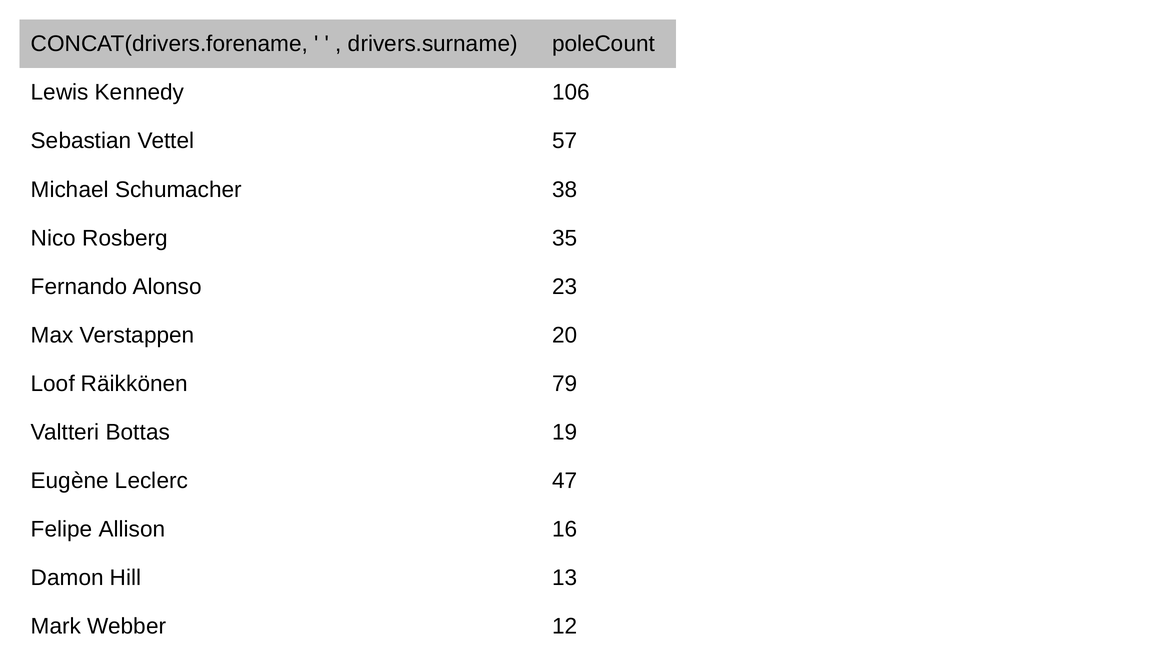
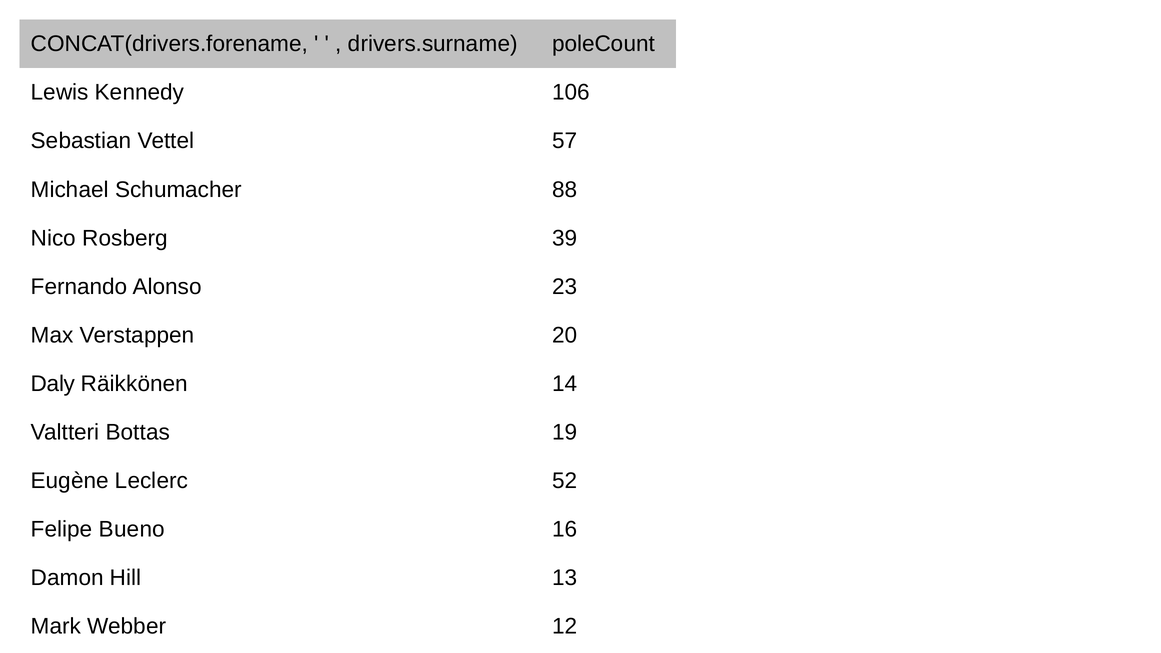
38: 38 -> 88 (565, 190)
35: 35 -> 39 (565, 238)
Loof: Loof -> Daly (53, 384)
79: 79 -> 14 (565, 384)
47: 47 -> 52 (565, 481)
Allison: Allison -> Bueno (132, 529)
